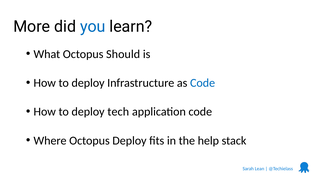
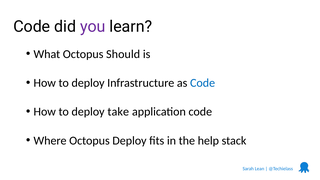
More: More -> Code (32, 27)
you colour: blue -> purple (93, 27)
tech: tech -> take (118, 112)
